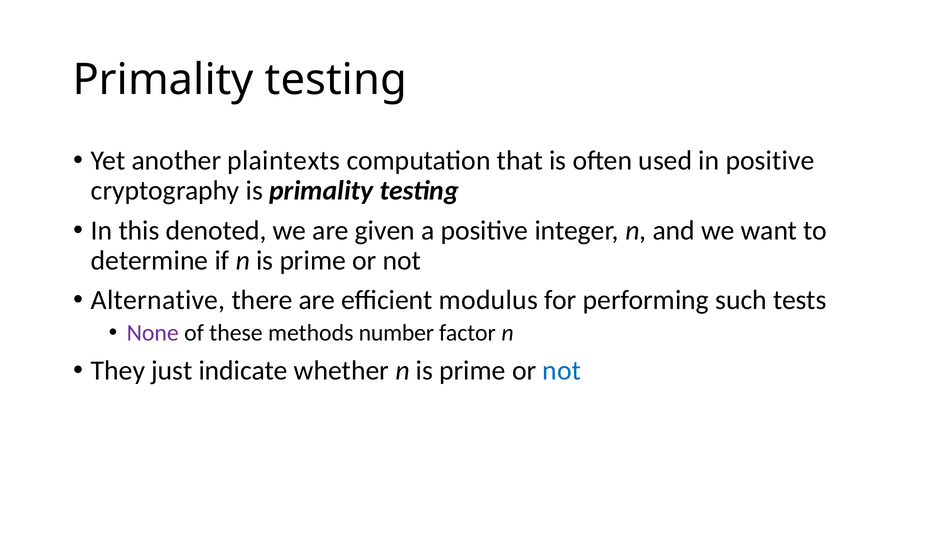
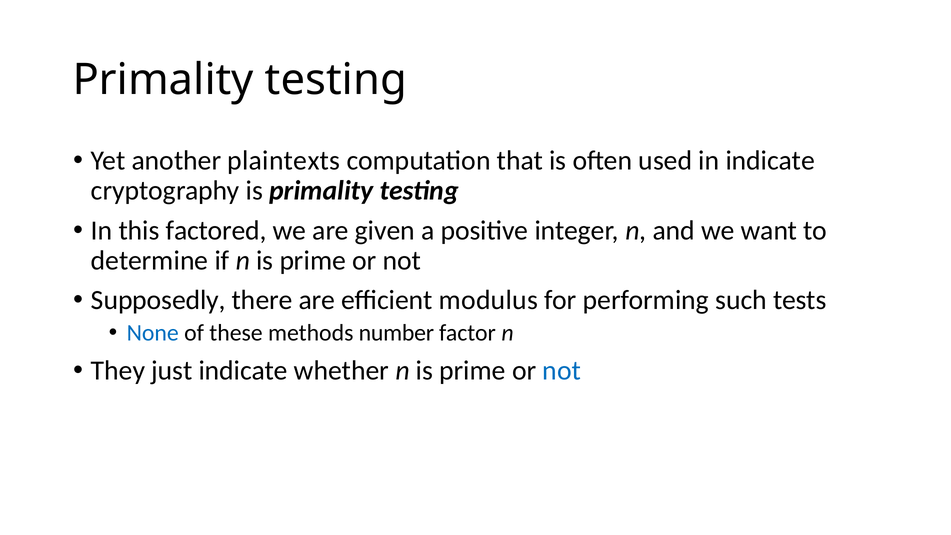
in positive: positive -> indicate (770, 161)
denoted: denoted -> factored (216, 230)
Alternative: Alternative -> Supposedly (158, 300)
None colour: purple -> blue (153, 333)
